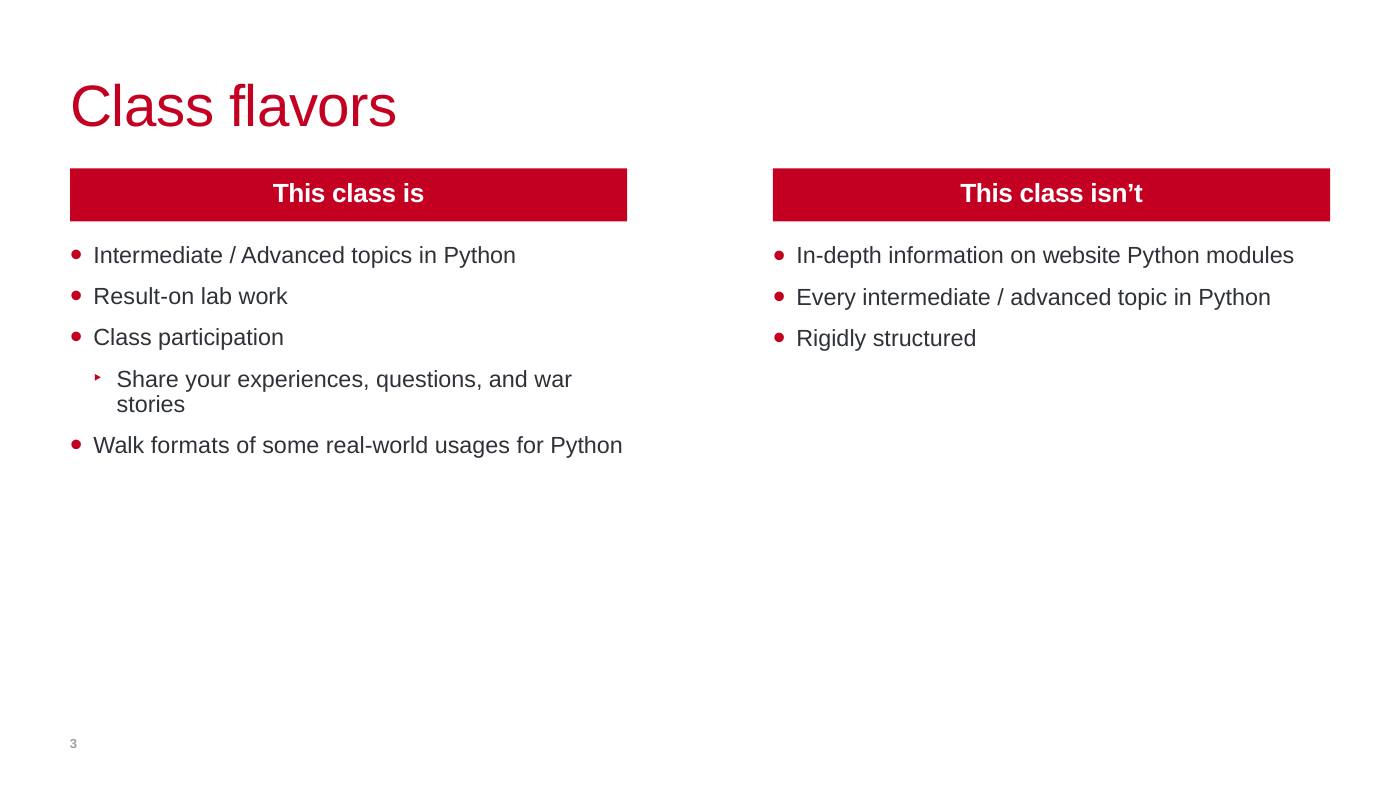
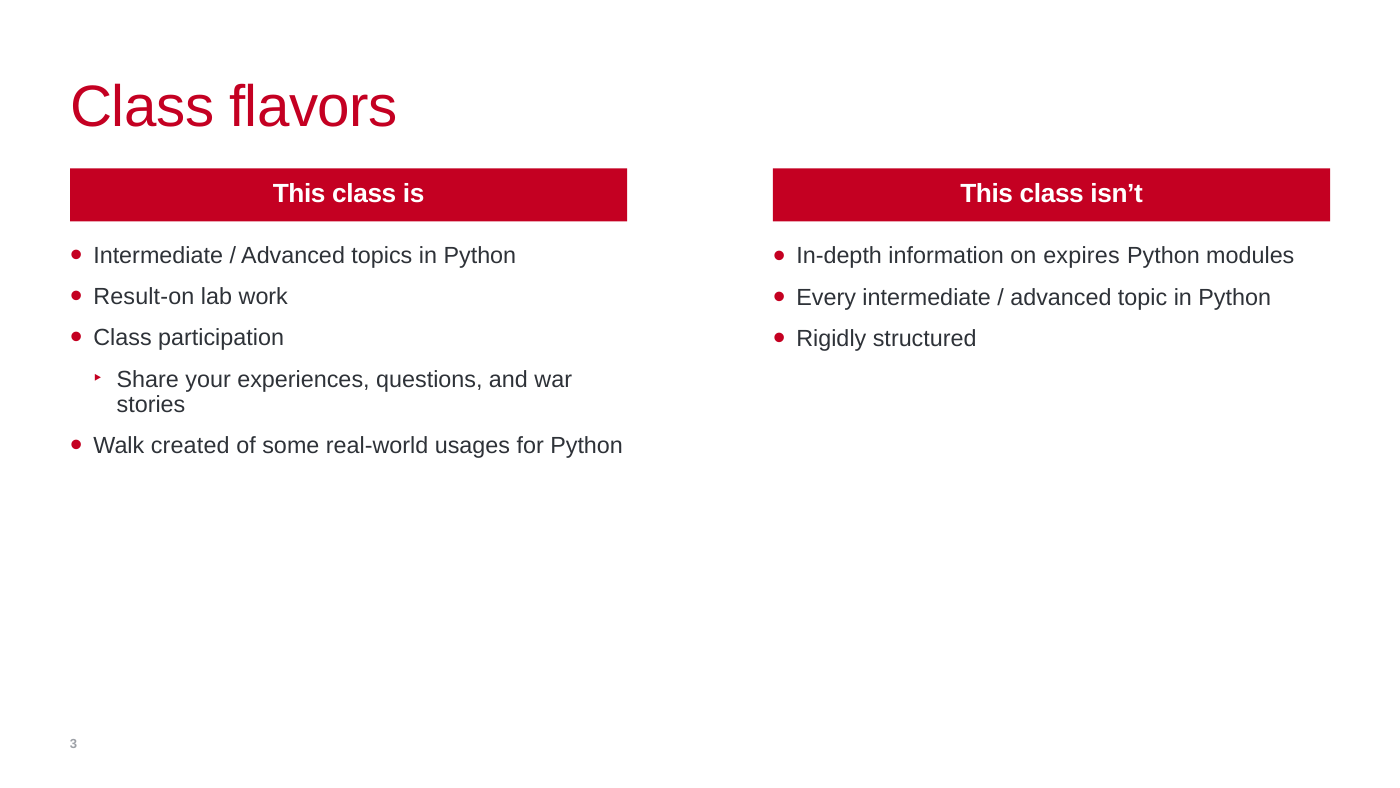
website: website -> expires (1082, 256)
formats: formats -> created (190, 446)
